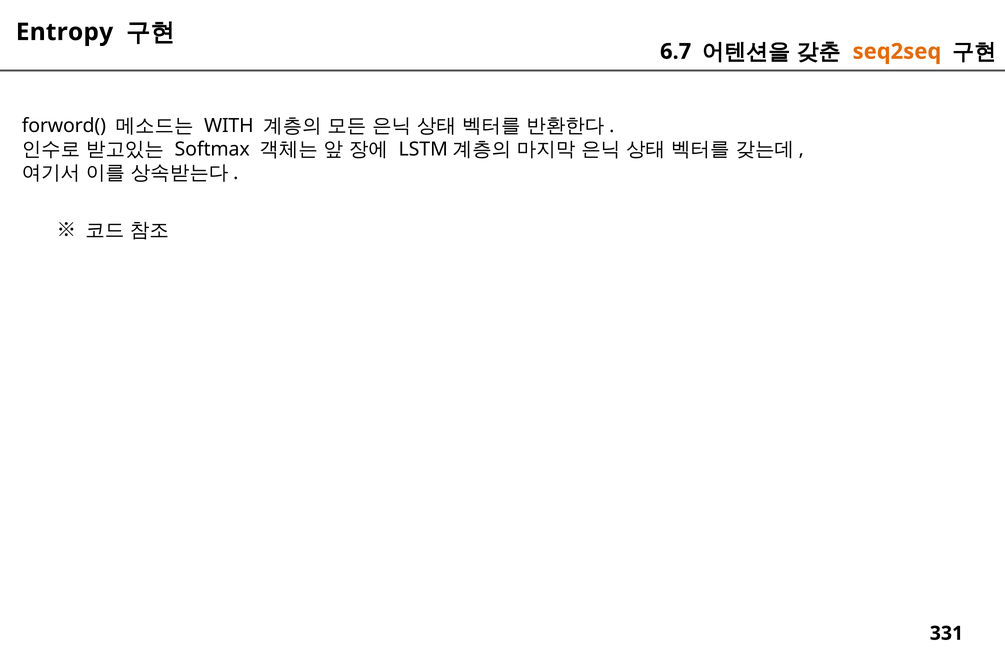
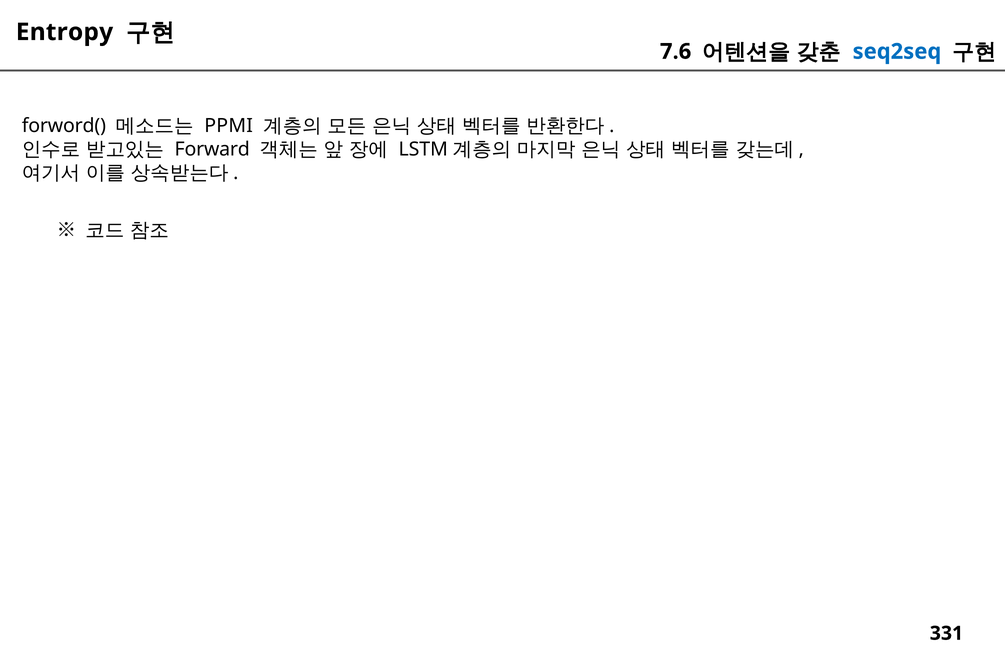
6.7: 6.7 -> 7.6 (676, 52)
seq2seq colour: orange -> blue (897, 52)
WITH: WITH -> PPMI (229, 126)
Softmax: Softmax -> Forward (212, 149)
